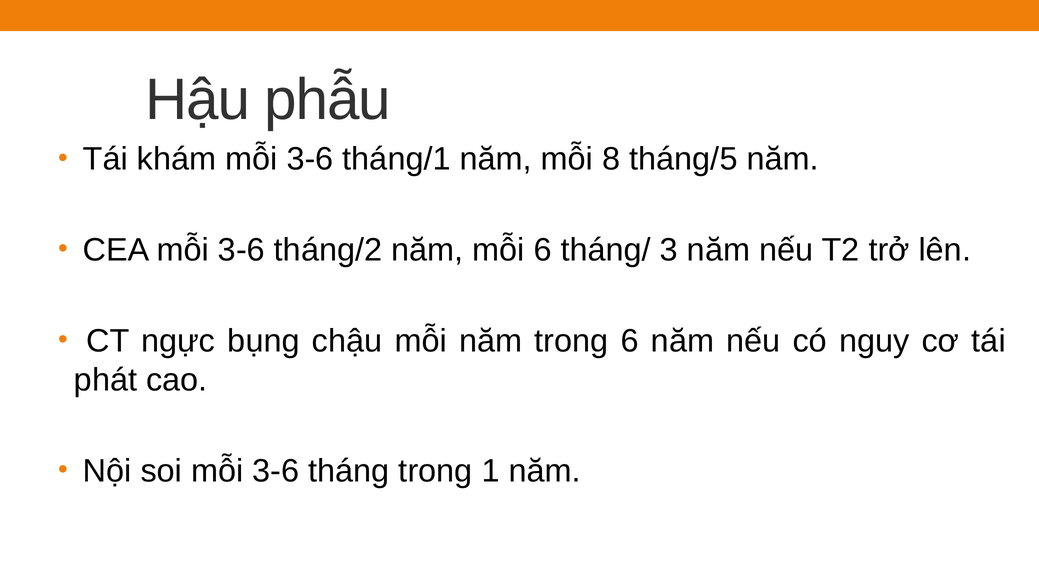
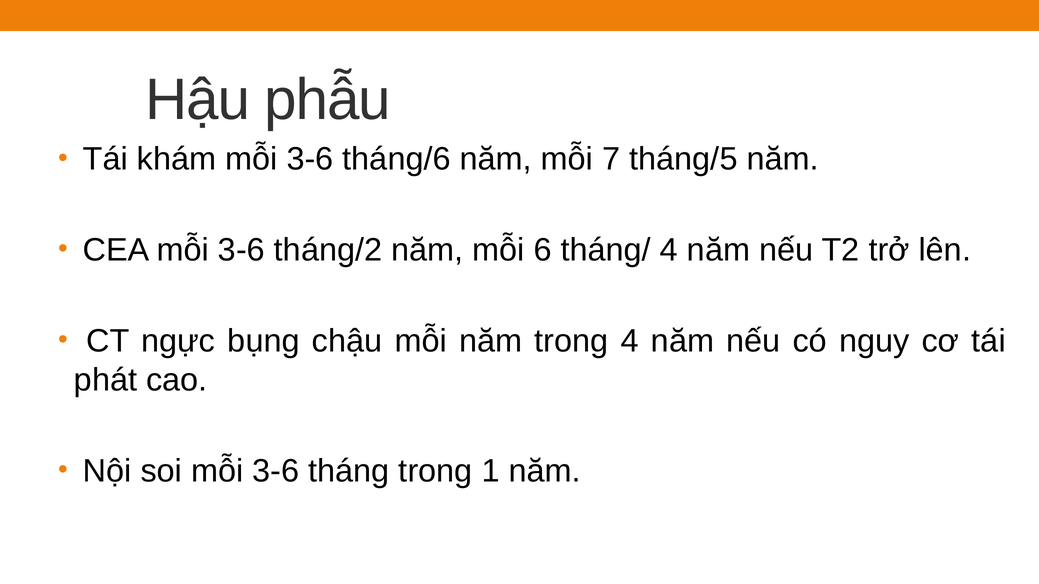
tháng/1: tháng/1 -> tháng/6 (397, 159)
8: 8 -> 7 (611, 159)
tháng/ 3: 3 -> 4 (669, 250)
trong 6: 6 -> 4 (630, 341)
